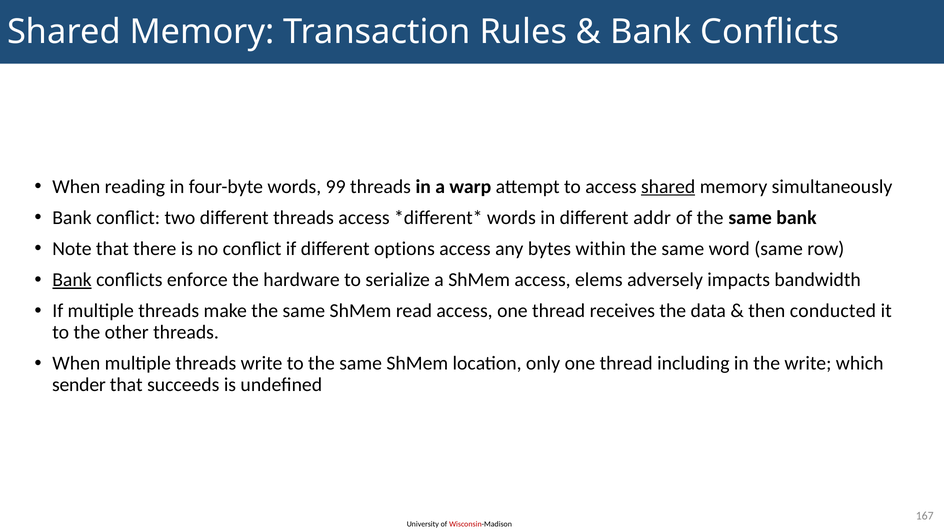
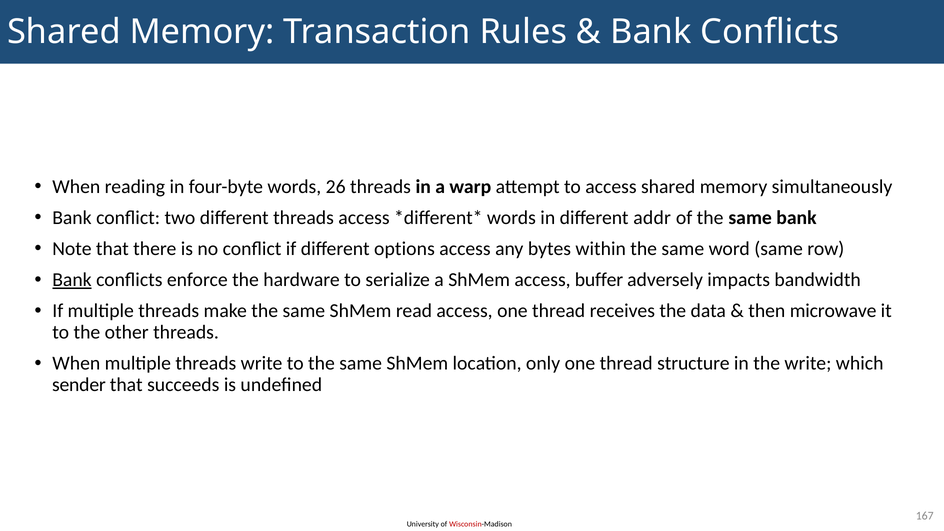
99: 99 -> 26 (336, 187)
shared underline: present -> none (668, 187)
elems: elems -> buffer (599, 280)
conducted: conducted -> microwave (833, 311)
including: including -> structure (693, 363)
